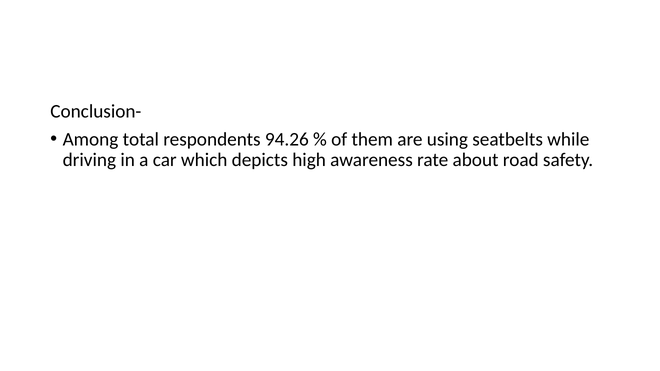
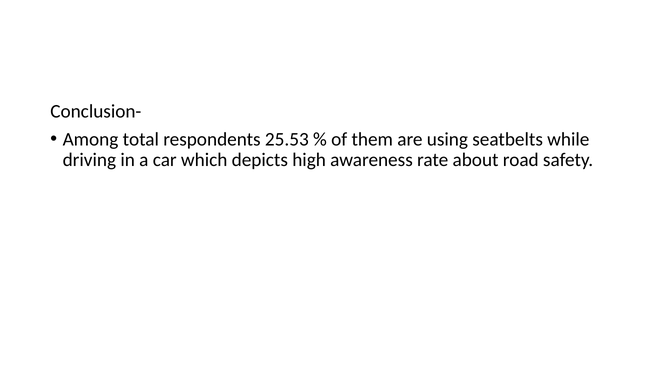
94.26: 94.26 -> 25.53 (287, 139)
